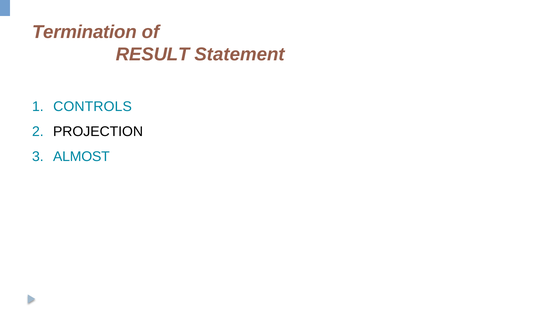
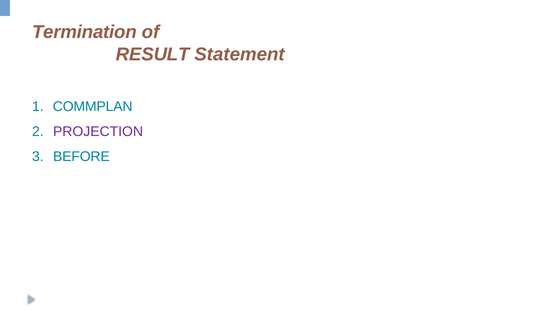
CONTROLS: CONTROLS -> COMMPLAN (93, 107)
PROJECTION colour: black -> purple (98, 132)
ALMOST: ALMOST -> BEFORE (81, 157)
